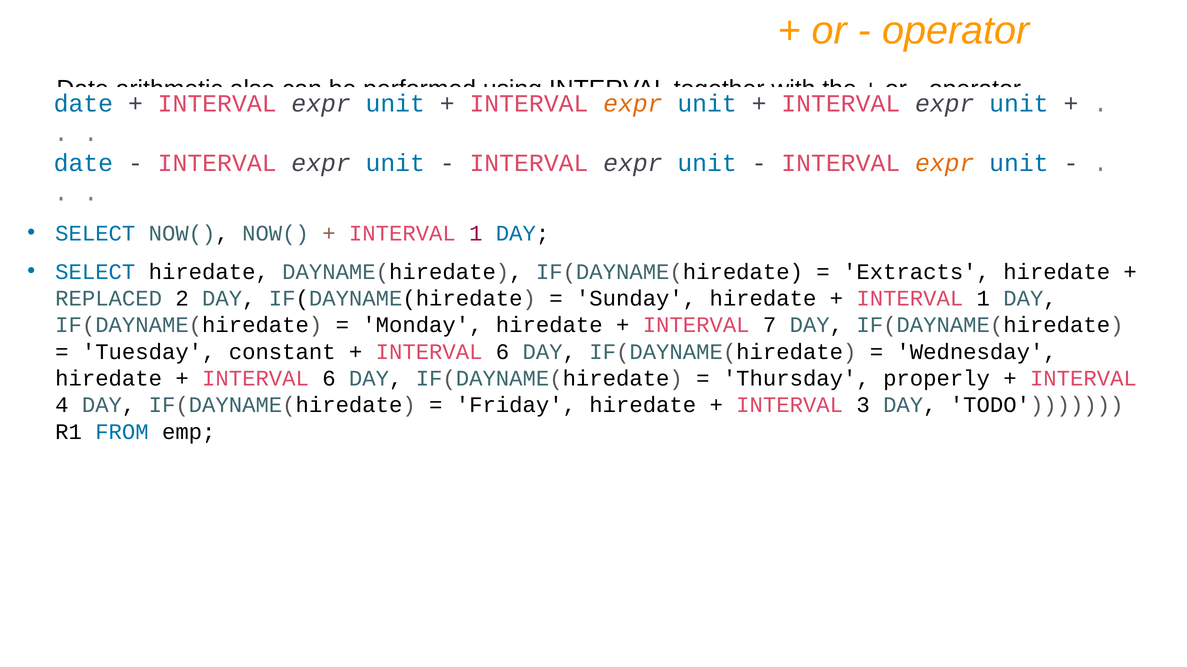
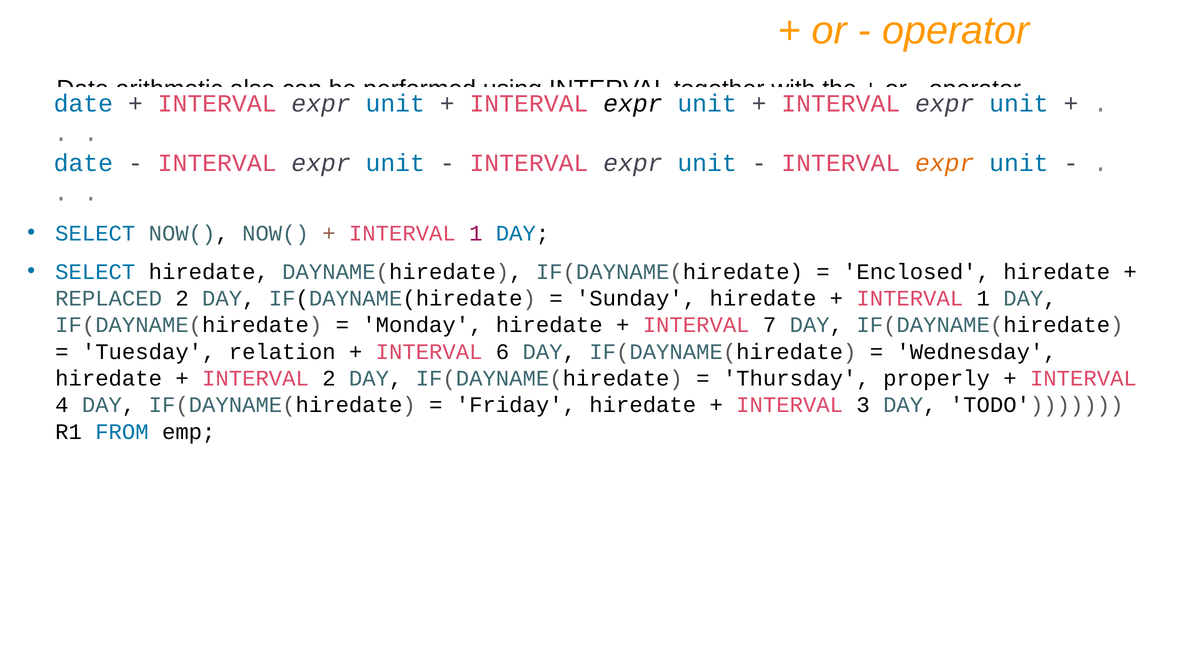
expr colour: orange -> black (633, 104)
Extracts: Extracts -> Enclosed (917, 272)
constant: constant -> relation (282, 352)
6: 6 -> 2 (329, 379)
